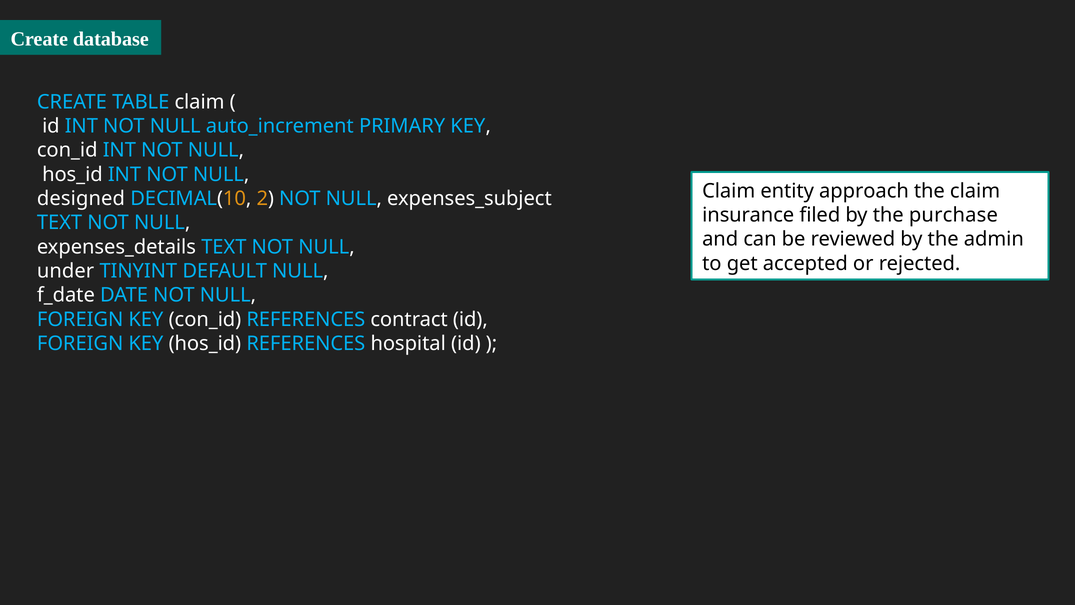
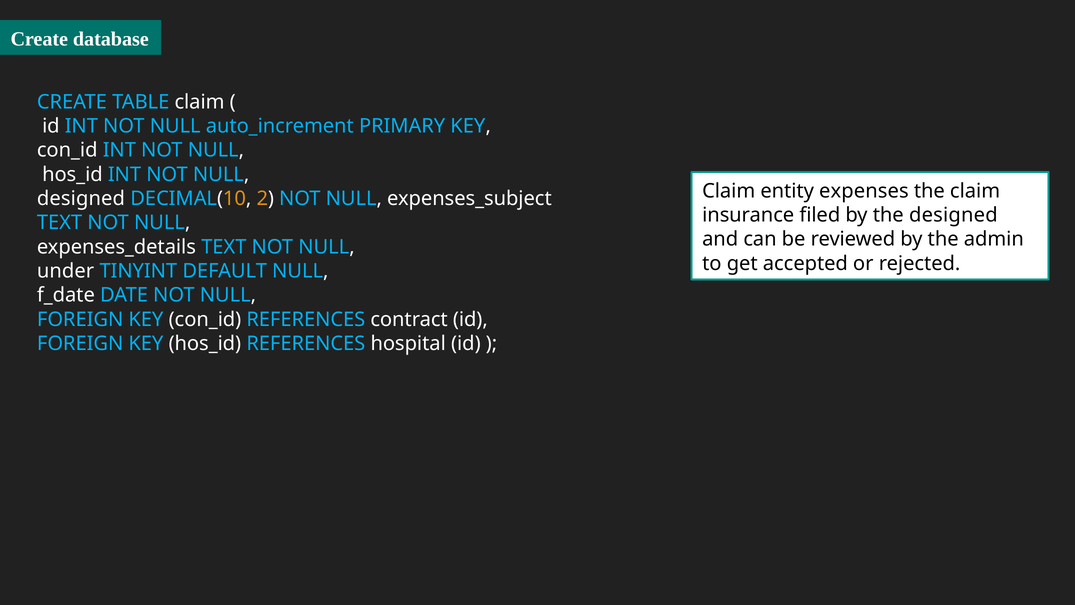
approach: approach -> expenses (864, 191)
the purchase: purchase -> designed (953, 215)
